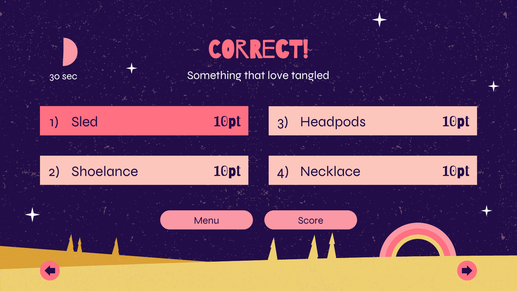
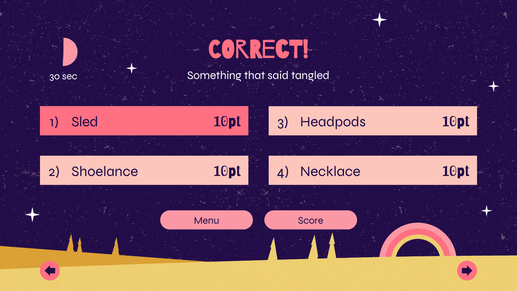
love: love -> said (278, 75)
